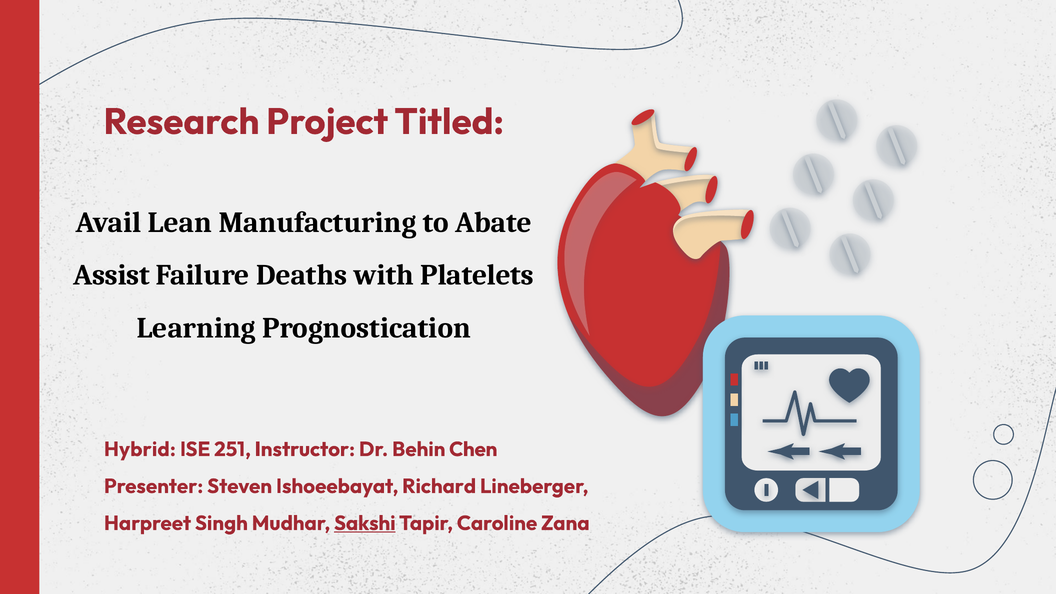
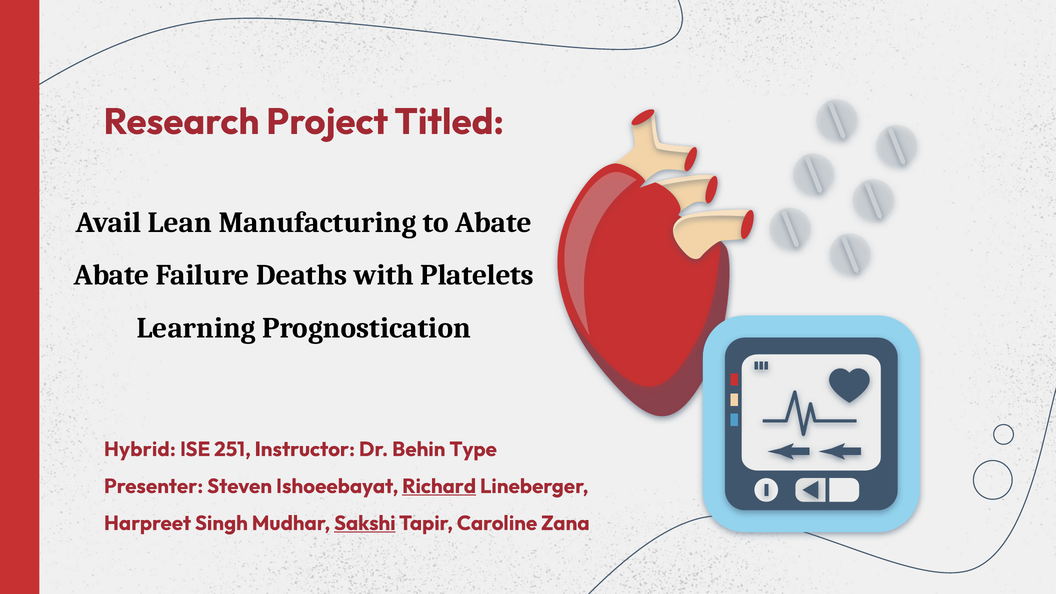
Assist: Assist -> Abate (112, 275)
Chen: Chen -> Type (473, 449)
Richard underline: none -> present (439, 486)
